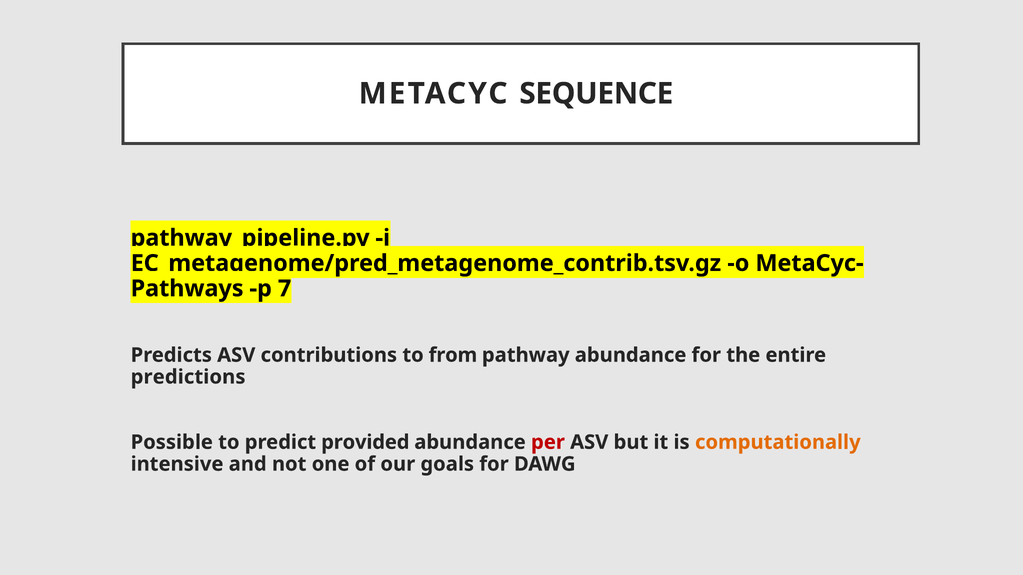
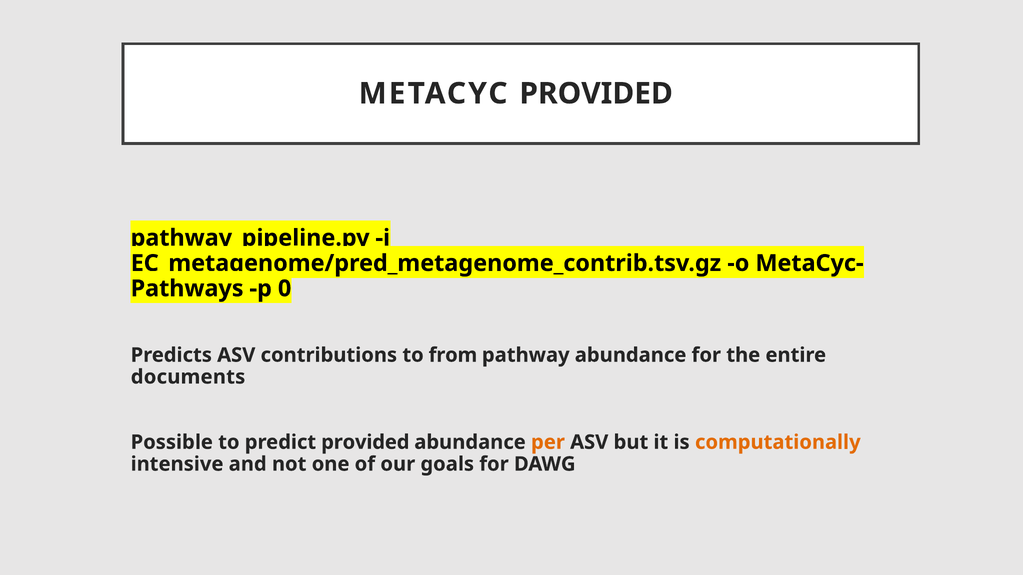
METACYC SEQUENCE: SEQUENCE -> PROVIDED (596, 94)
7: 7 -> 0 (285, 289)
predictions: predictions -> documents (188, 377)
per colour: red -> orange (548, 443)
